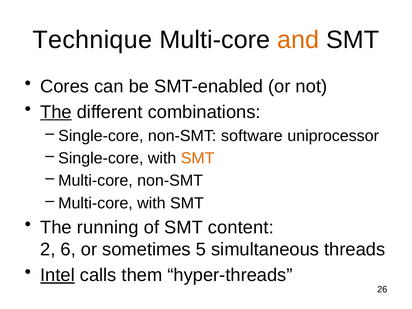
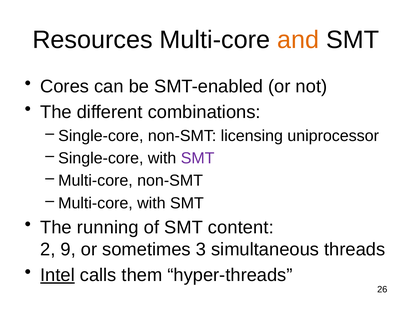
Technique: Technique -> Resources (93, 40)
The underline: present -> none (56, 112)
software: software -> licensing (252, 136)
SMT colour: orange -> purple (198, 158)
6: 6 -> 9 (68, 249)
5: 5 -> 3 (201, 249)
